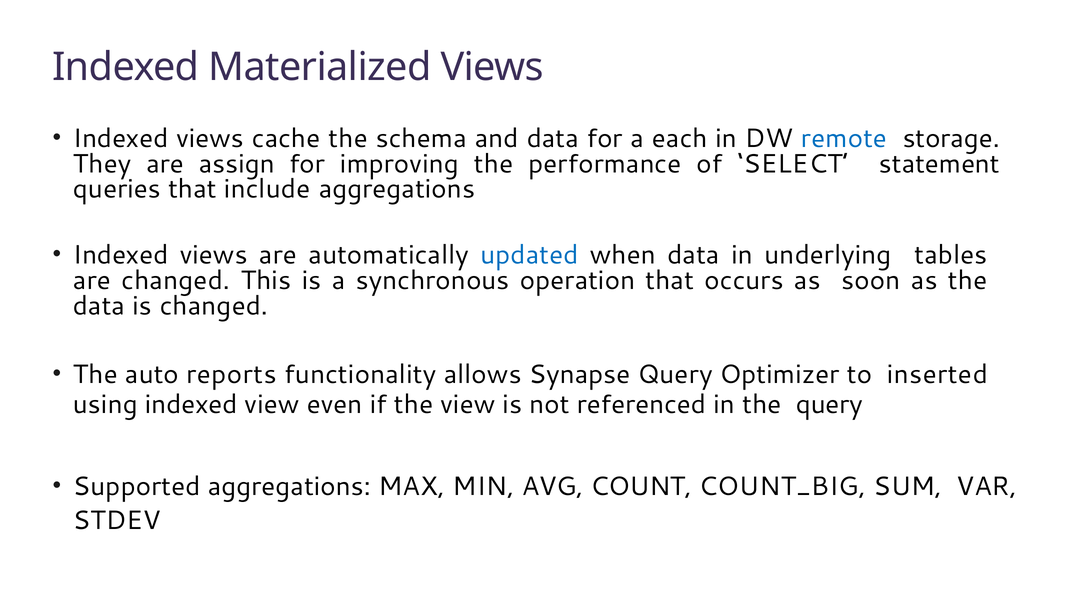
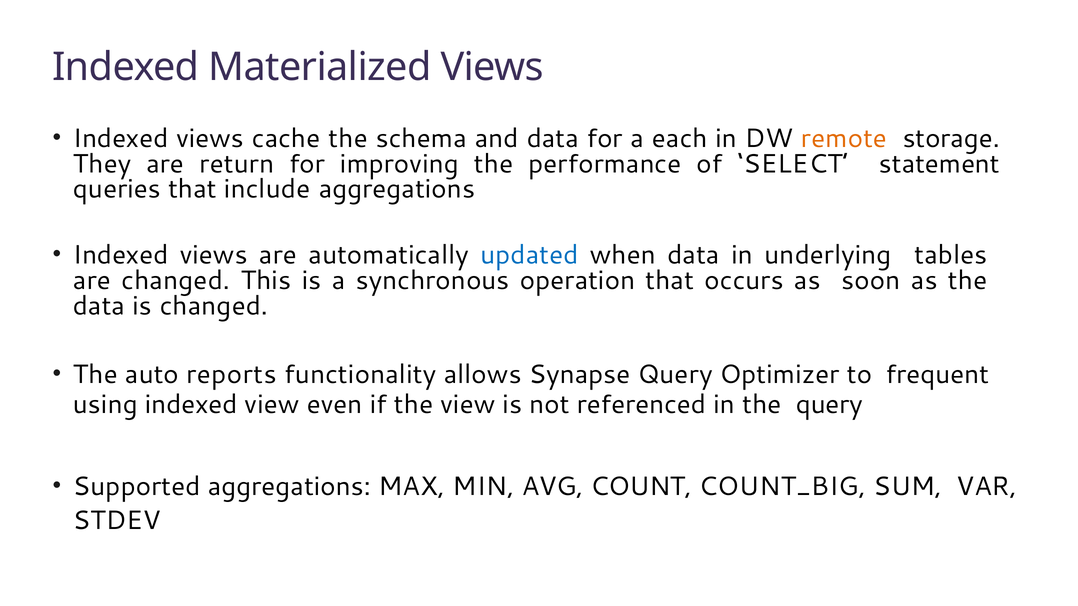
remote colour: blue -> orange (844, 138)
assign: assign -> return (237, 164)
inserted: inserted -> frequent (938, 375)
